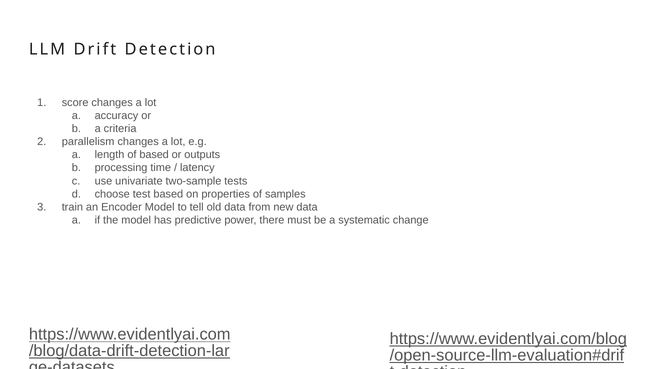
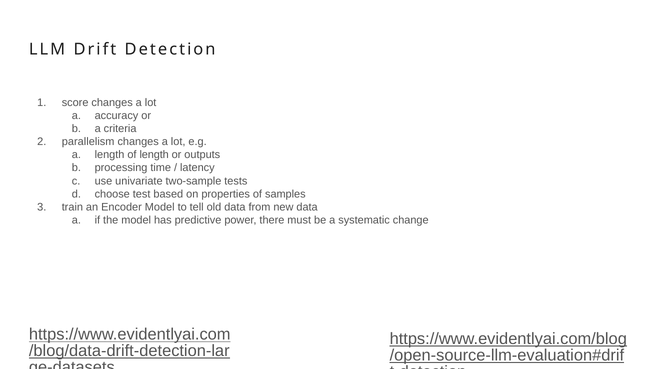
of based: based -> length (154, 155)
